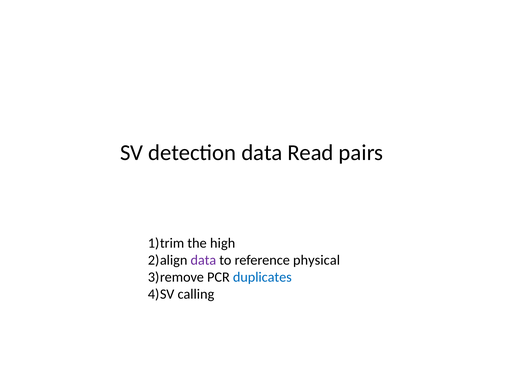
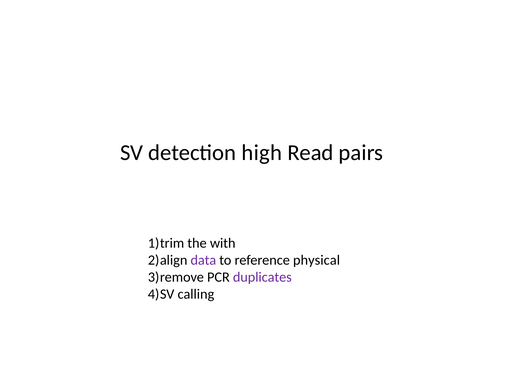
detection data: data -> high (262, 153)
high: high -> with (223, 243)
duplicates colour: blue -> purple (262, 277)
